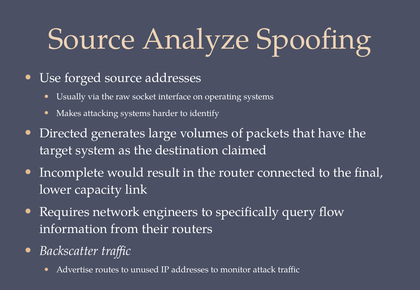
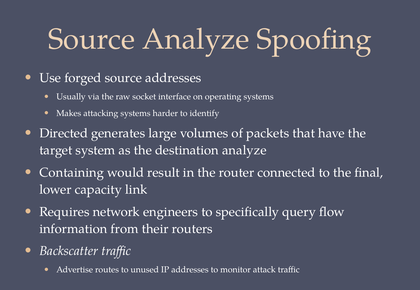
destination claimed: claimed -> analyze (244, 151)
Incomplete: Incomplete -> Containing (72, 173)
